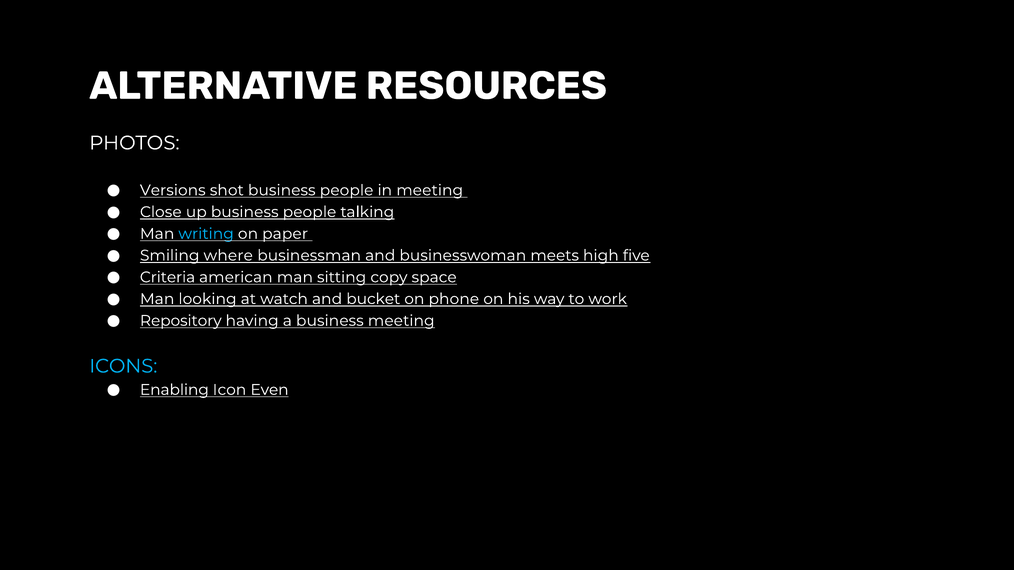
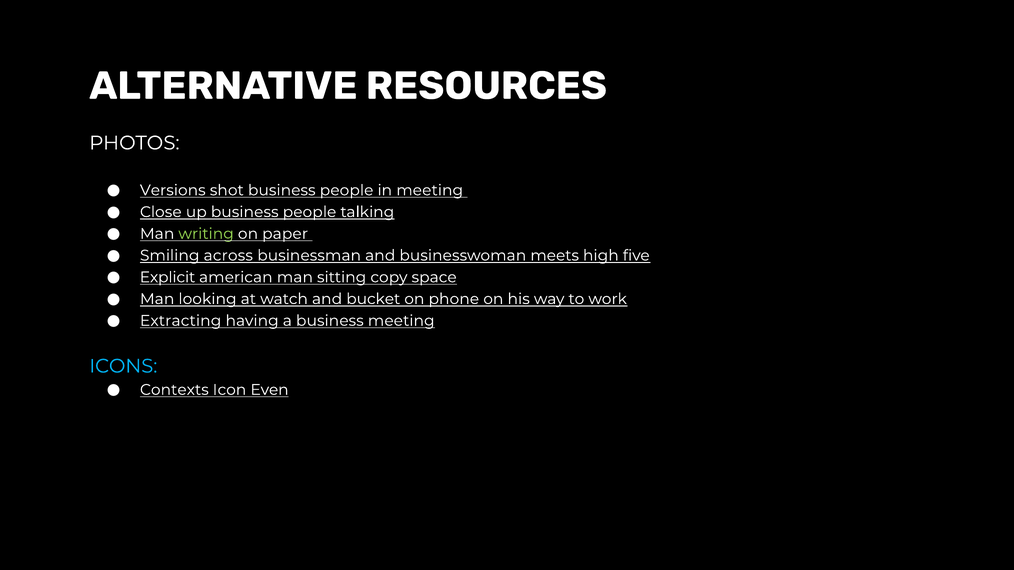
writing colour: light blue -> light green (206, 234)
where: where -> across (228, 256)
Criteria: Criteria -> Explicit (168, 277)
Repository: Repository -> Extracting (181, 321)
Enabling: Enabling -> Contexts (174, 390)
